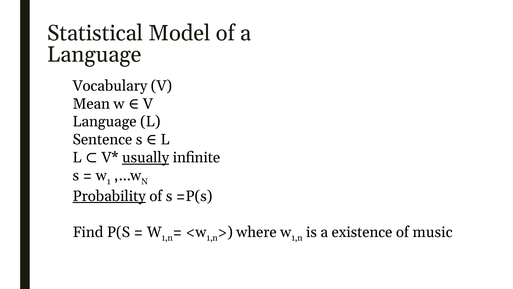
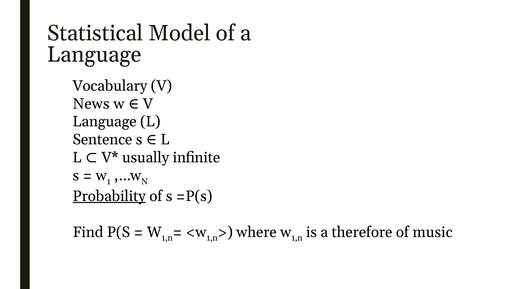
Mean: Mean -> News (91, 104)
usually underline: present -> none (146, 157)
existence: existence -> therefore (362, 232)
